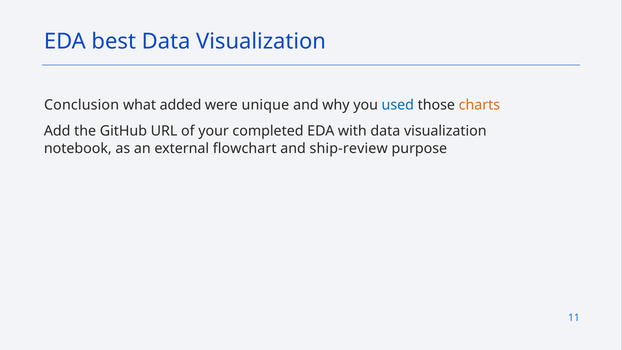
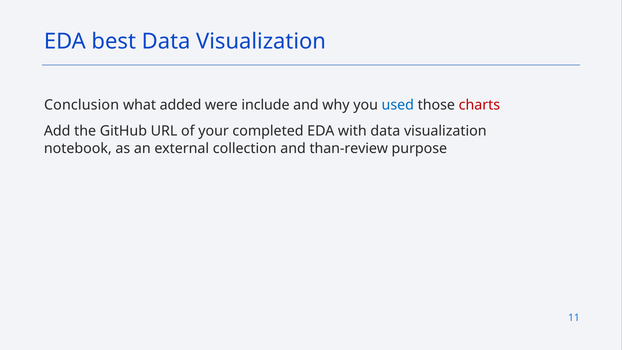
unique: unique -> include (265, 105)
charts colour: orange -> red (479, 105)
flowchart: flowchart -> collection (245, 148)
ship-review: ship-review -> than-review (349, 148)
